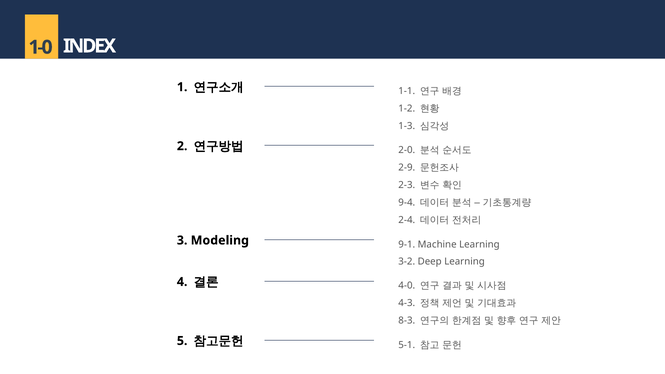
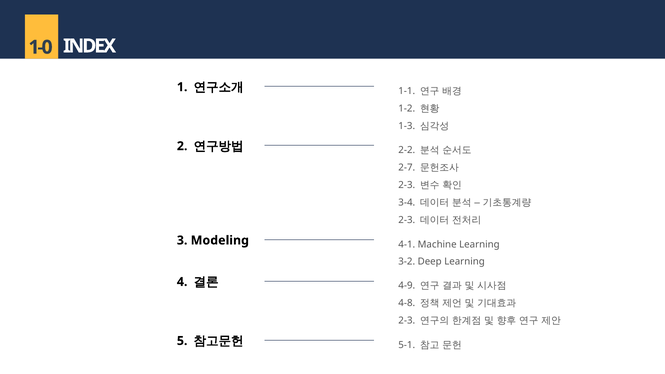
2-0: 2-0 -> 2-2 (407, 150)
2-9: 2-9 -> 2-7 (407, 168)
9-4: 9-4 -> 3-4 (407, 202)
2-4: 2-4 -> 2-3 (407, 220)
9-1: 9-1 -> 4-1 (407, 244)
4-0: 4-0 -> 4-9 (407, 286)
4-3: 4-3 -> 4-8 (407, 303)
8-3: 8-3 -> 2-3 (407, 321)
